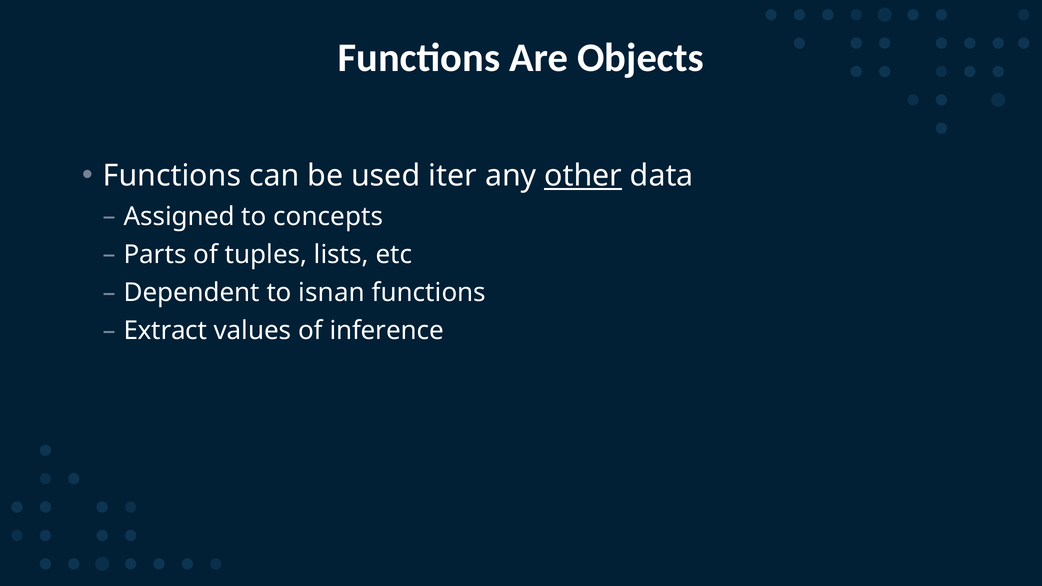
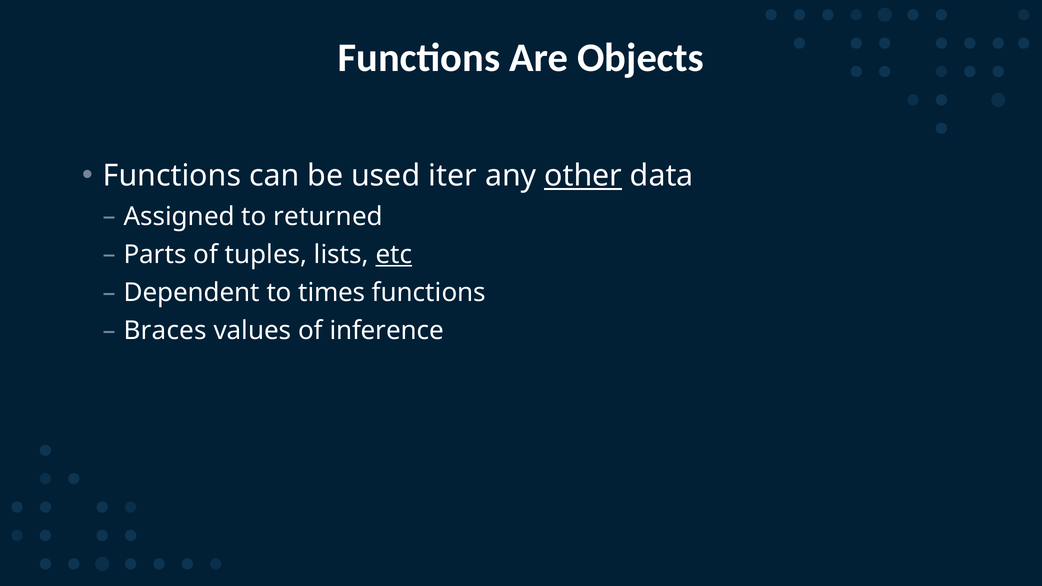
concepts: concepts -> returned (328, 216)
etc underline: none -> present (394, 255)
isnan: isnan -> times (332, 293)
Extract: Extract -> Braces (165, 331)
